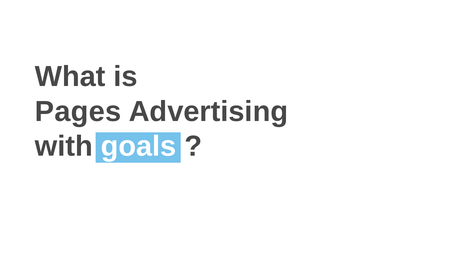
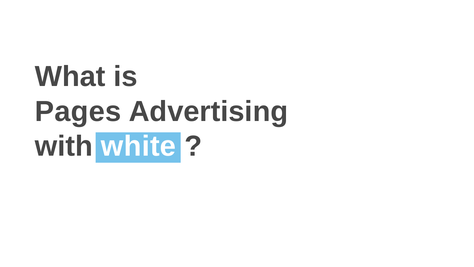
goals: goals -> white (139, 146)
